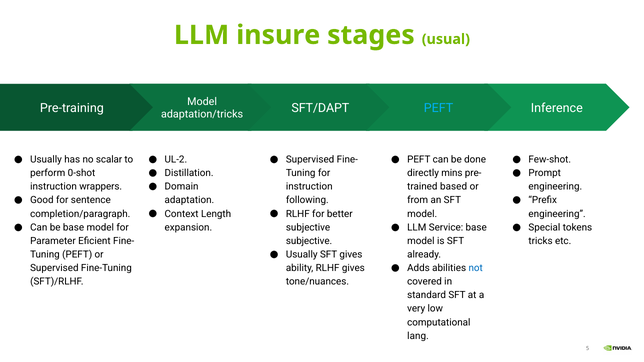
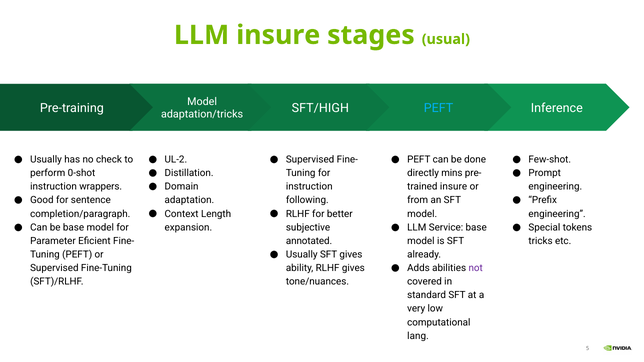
SFT/DAPT: SFT/DAPT -> SFT/HIGH (320, 108)
scalar: scalar -> check (109, 160)
based: based -> insure (454, 187)
subjective: subjective -> annotated (309, 241)
not colour: blue -> purple (476, 268)
